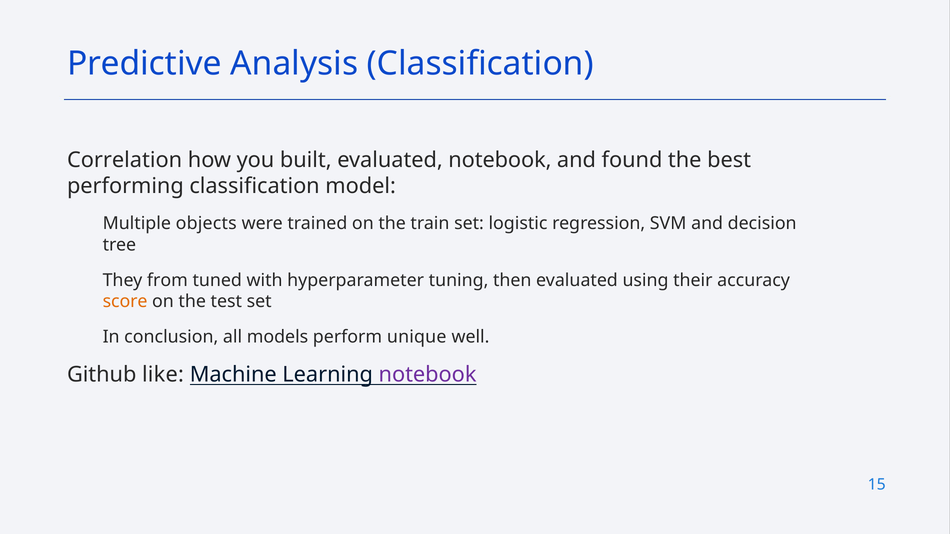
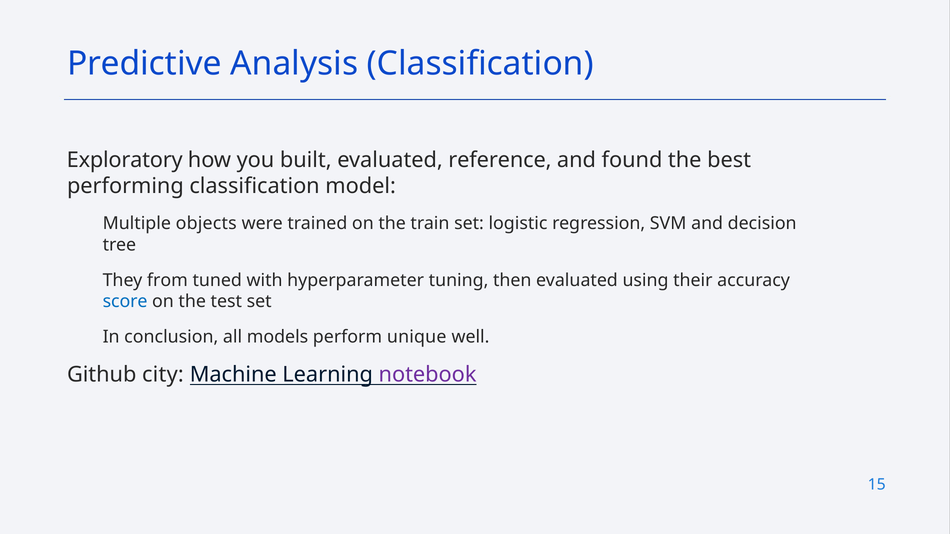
Correlation: Correlation -> Exploratory (125, 160)
evaluated notebook: notebook -> reference (500, 160)
score colour: orange -> blue (125, 302)
like: like -> city (163, 375)
